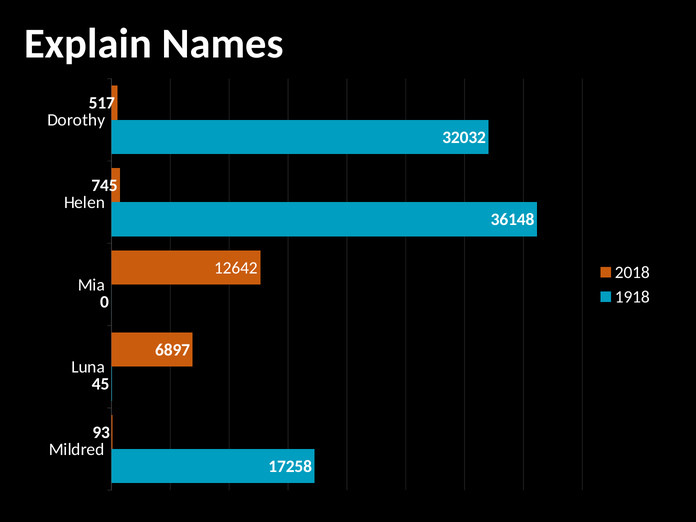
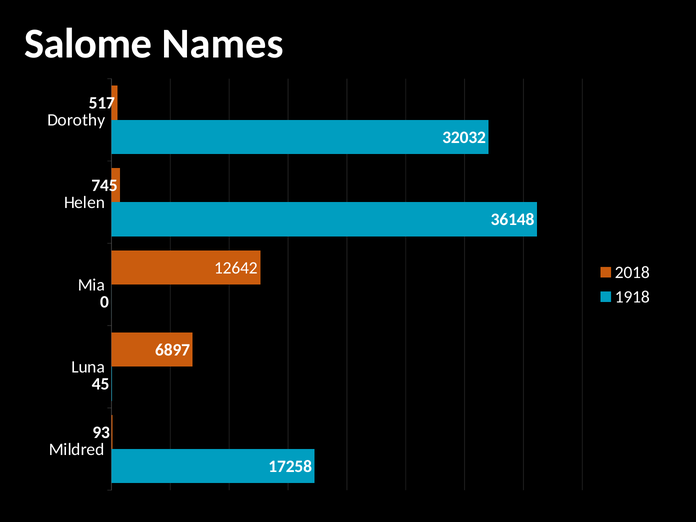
Explain: Explain -> Salome (88, 43)
